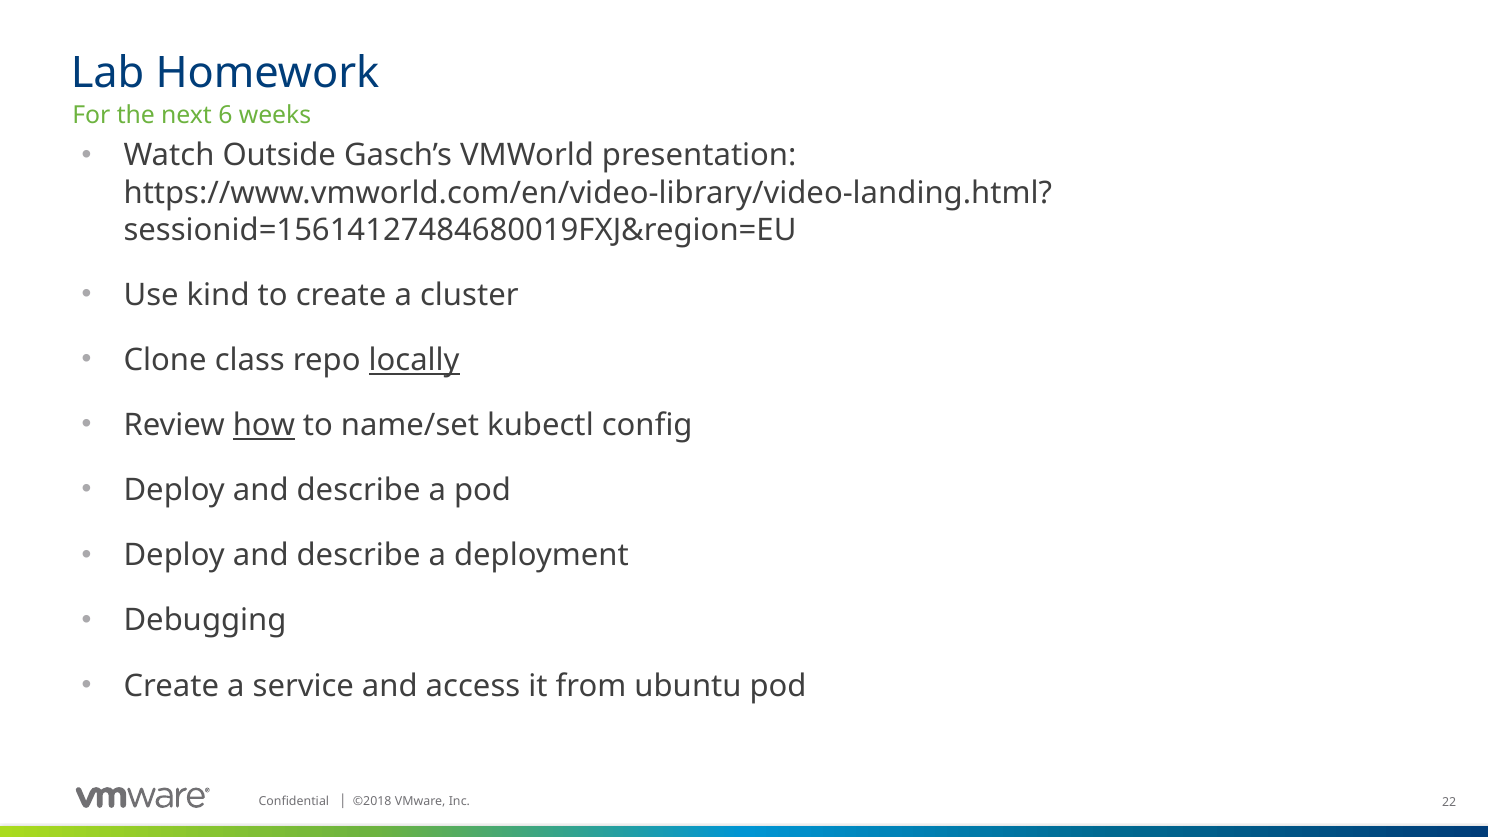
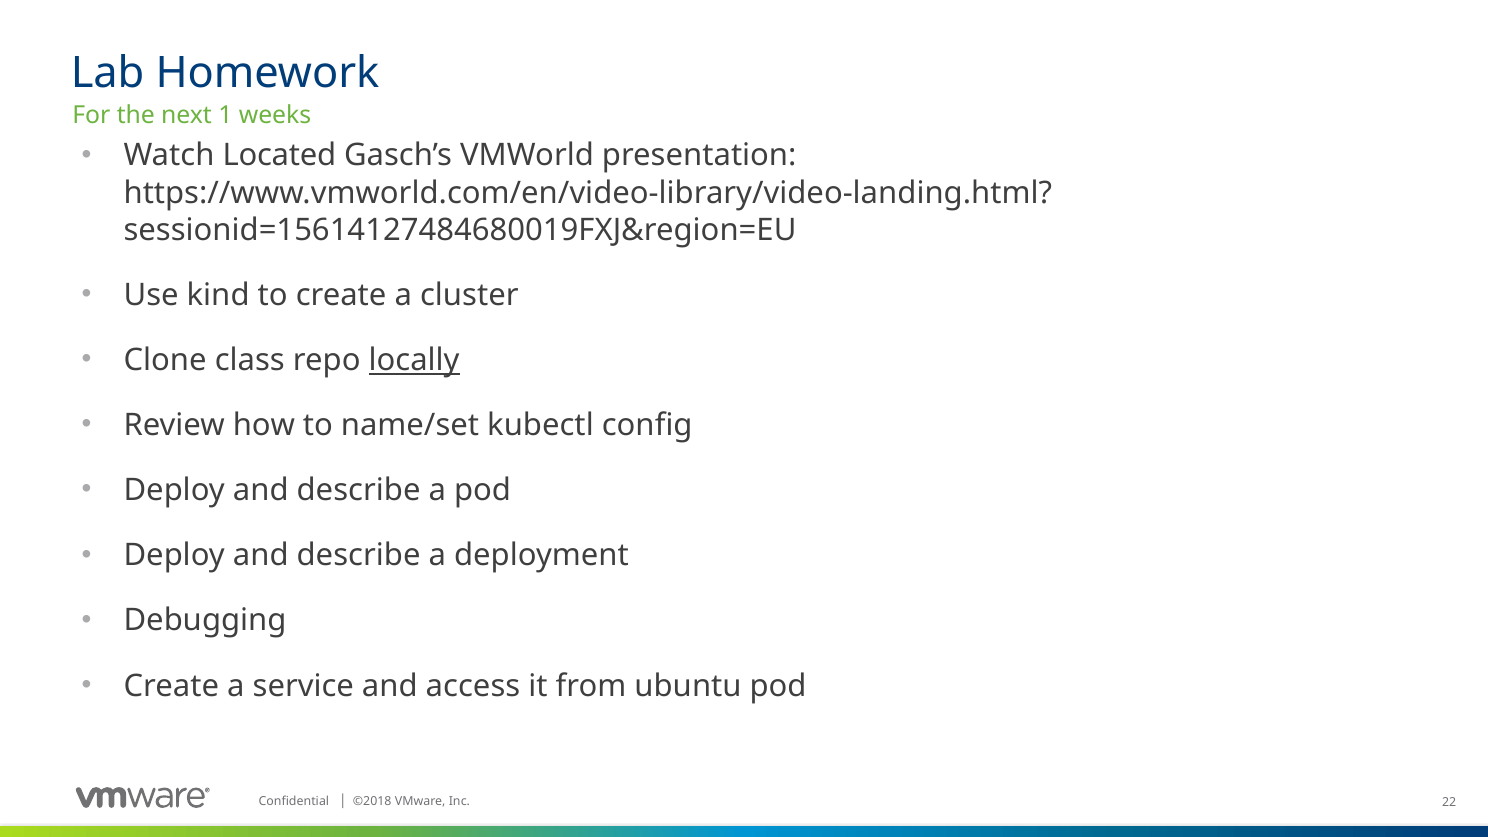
6: 6 -> 1 (225, 116)
Outside: Outside -> Located (279, 156)
how underline: present -> none (264, 425)
